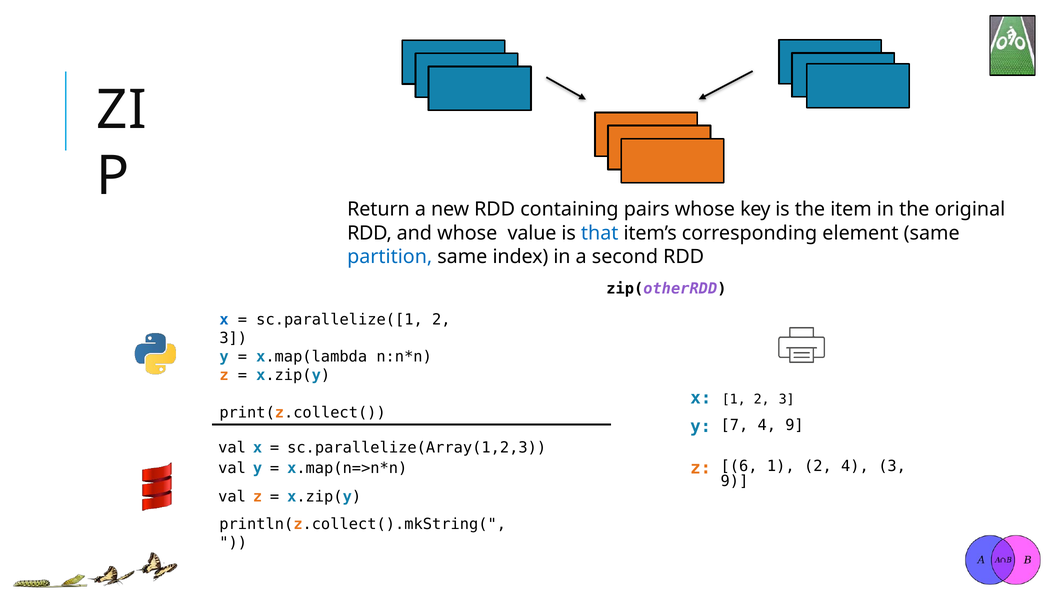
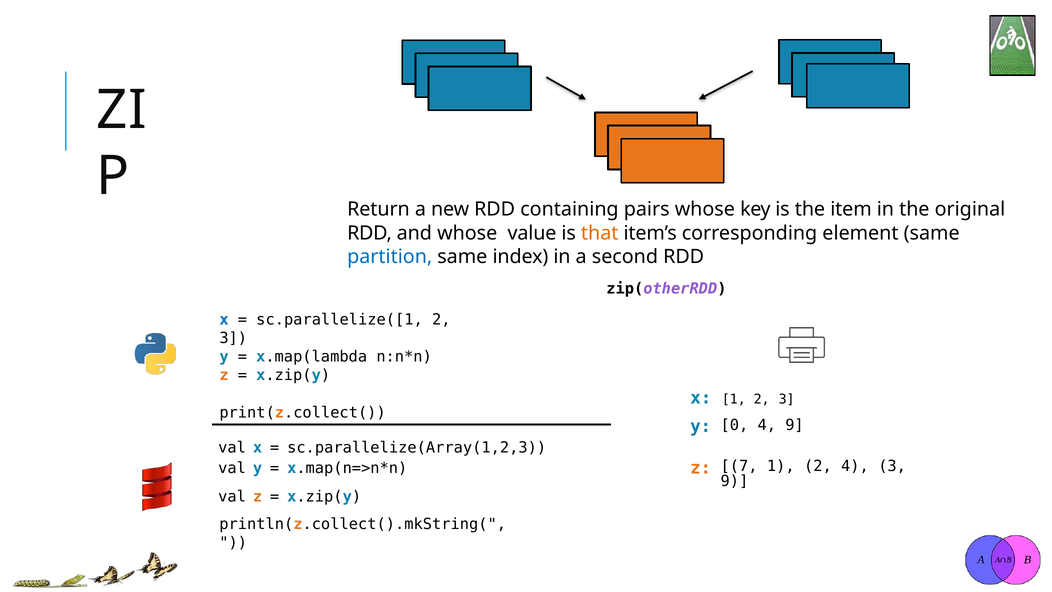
that colour: blue -> orange (600, 233)
7: 7 -> 0 (734, 425)
6: 6 -> 7 (739, 466)
